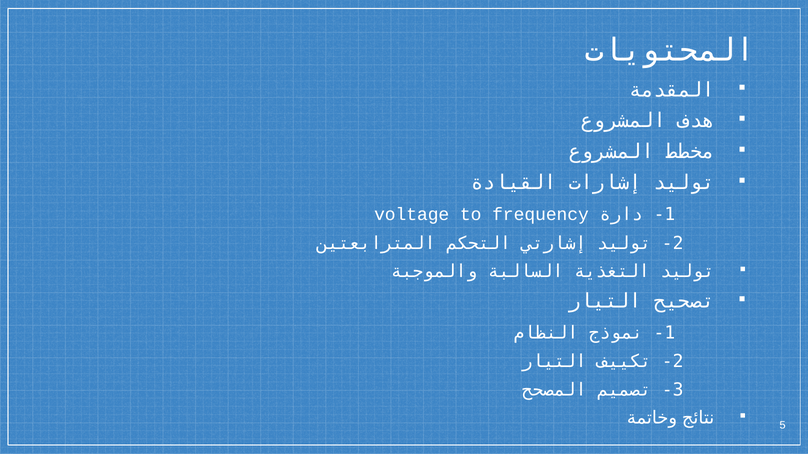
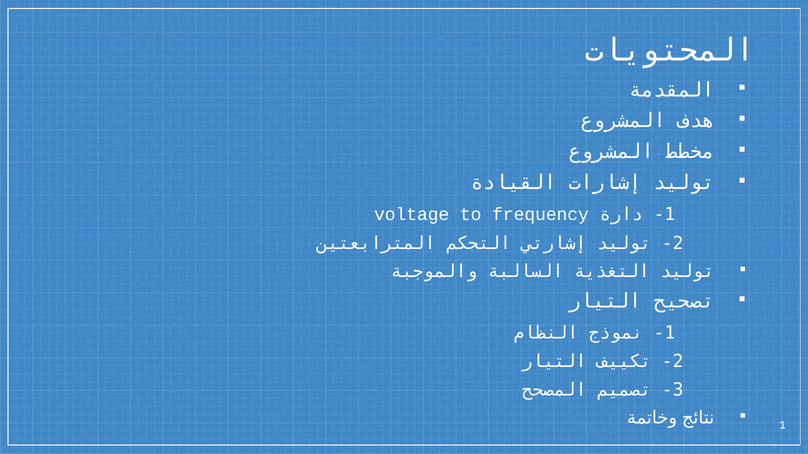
5: 5 -> 1 (783, 426)
